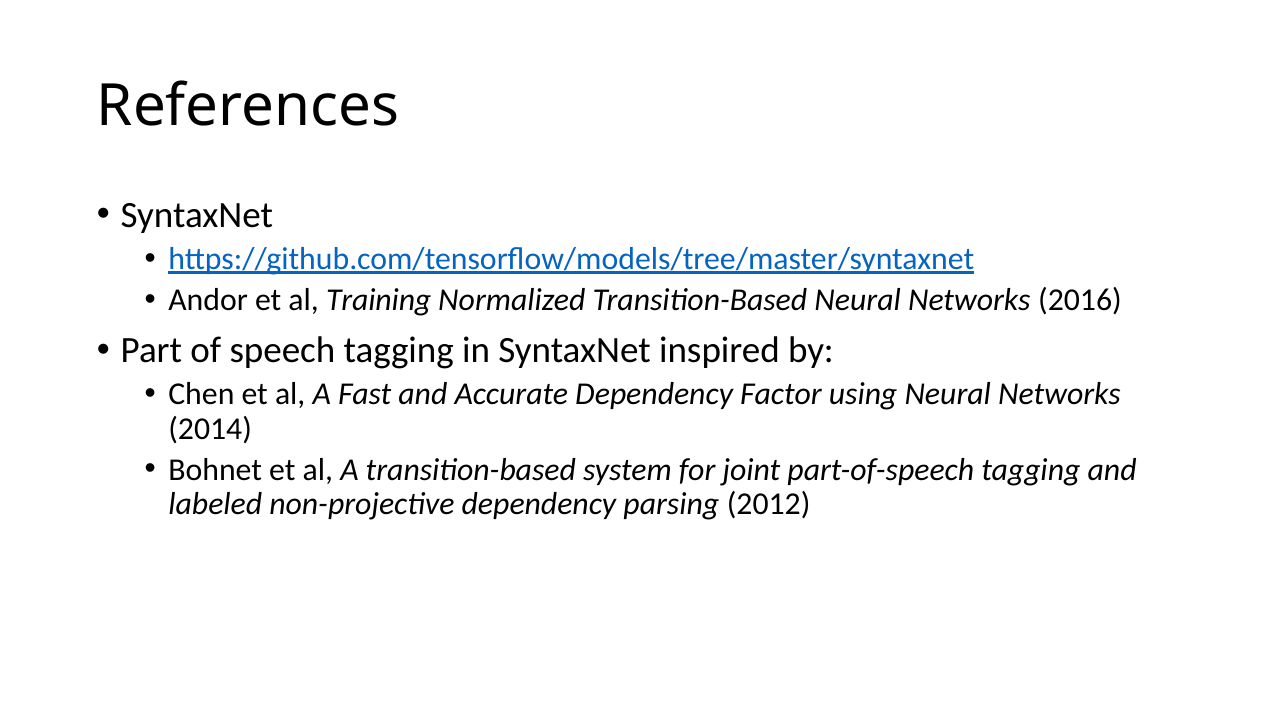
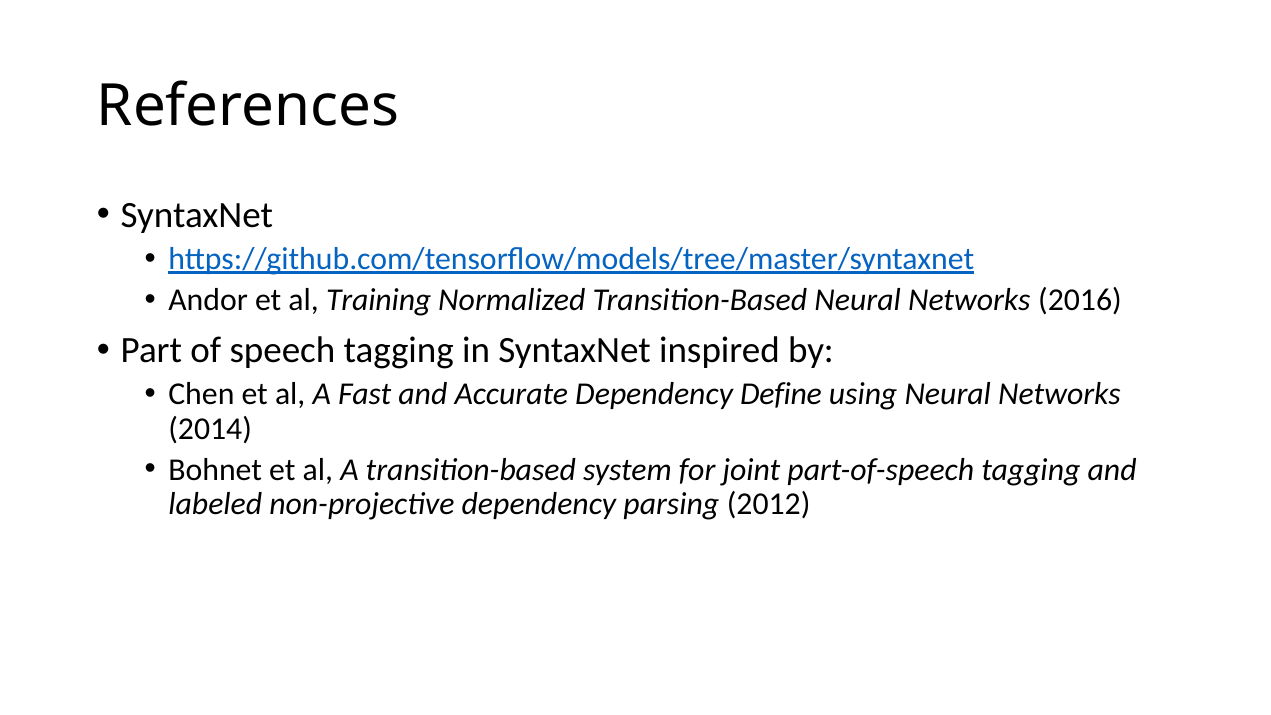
Factor: Factor -> Define (781, 394)
